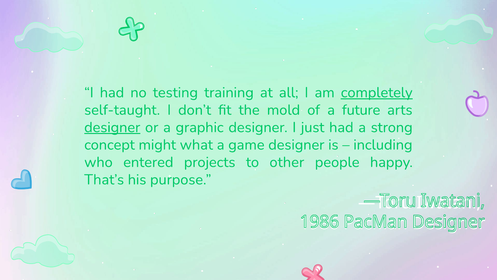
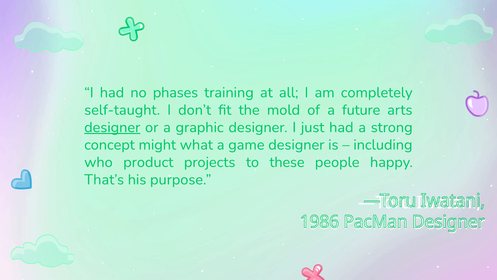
testing: testing -> phases (175, 92)
completely underline: present -> none (377, 92)
entered: entered -> product (148, 162)
other: other -> these (287, 162)
